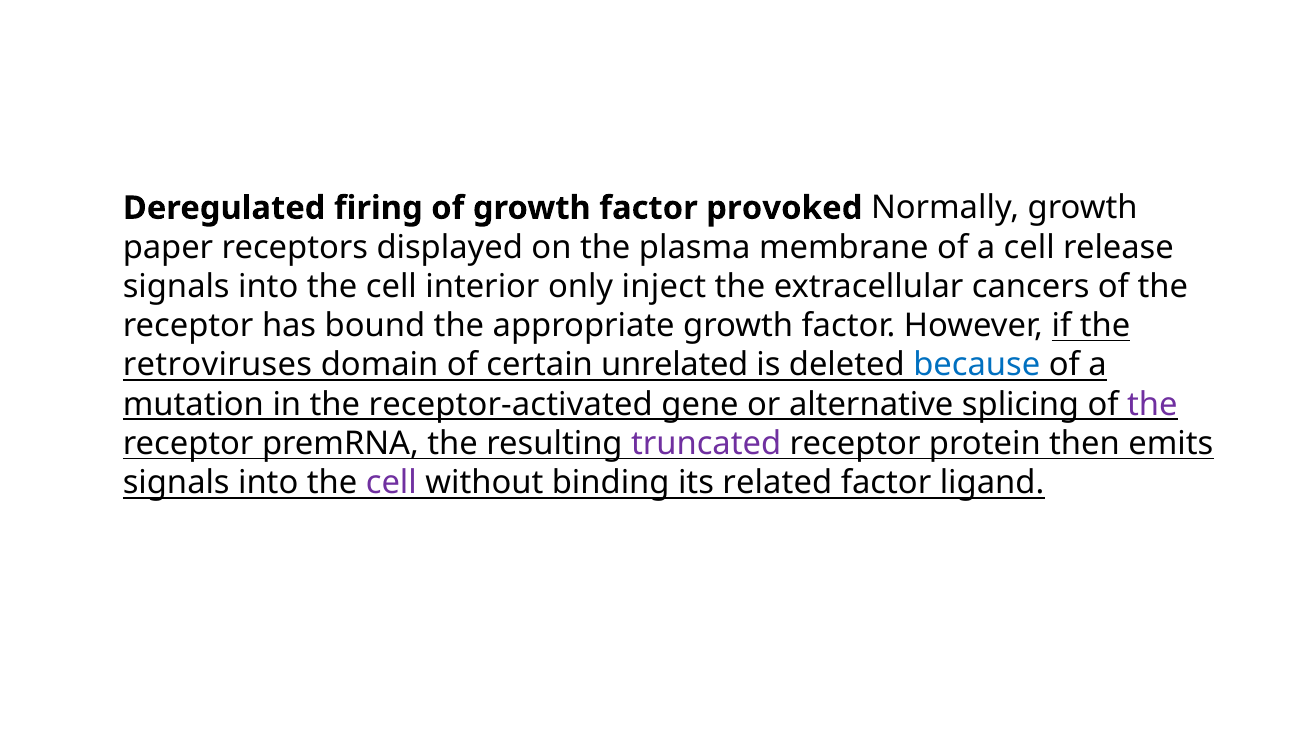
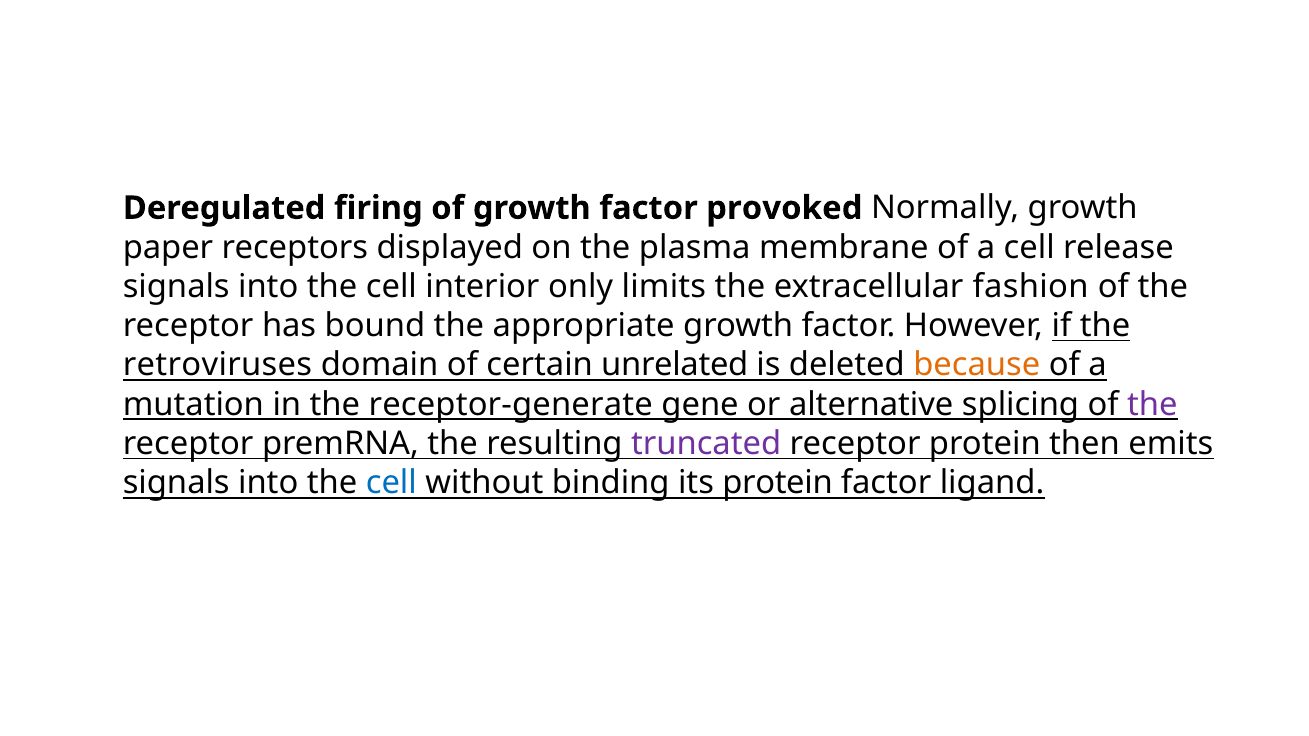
inject: inject -> limits (664, 287)
cancers: cancers -> fashion (1031, 287)
because colour: blue -> orange (977, 365)
receptor-activated: receptor-activated -> receptor-generate (511, 404)
cell colour: purple -> blue (391, 483)
its related: related -> protein (778, 483)
